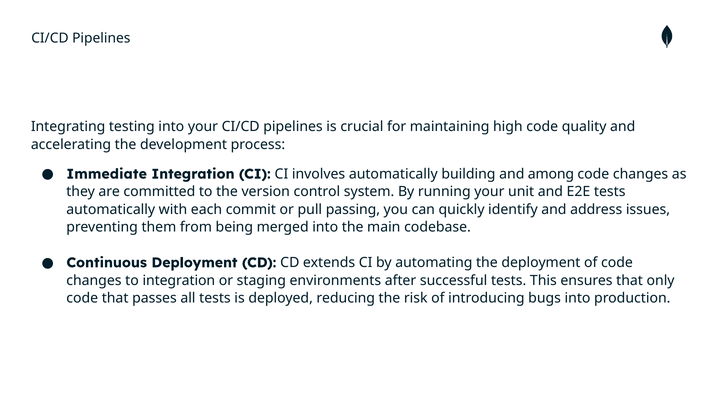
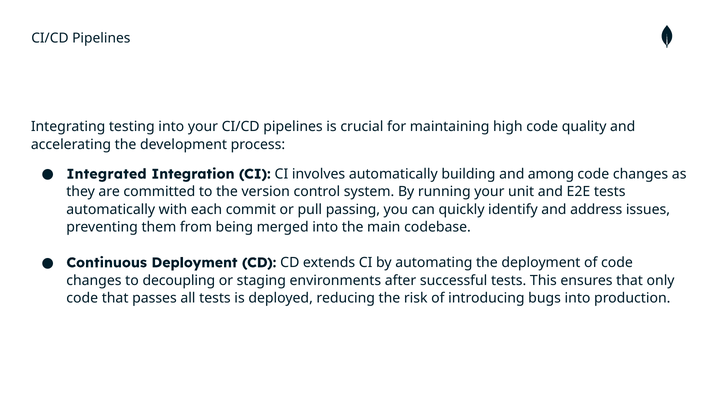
Immediate: Immediate -> Integrated (107, 174)
to integration: integration -> decoupling (179, 280)
